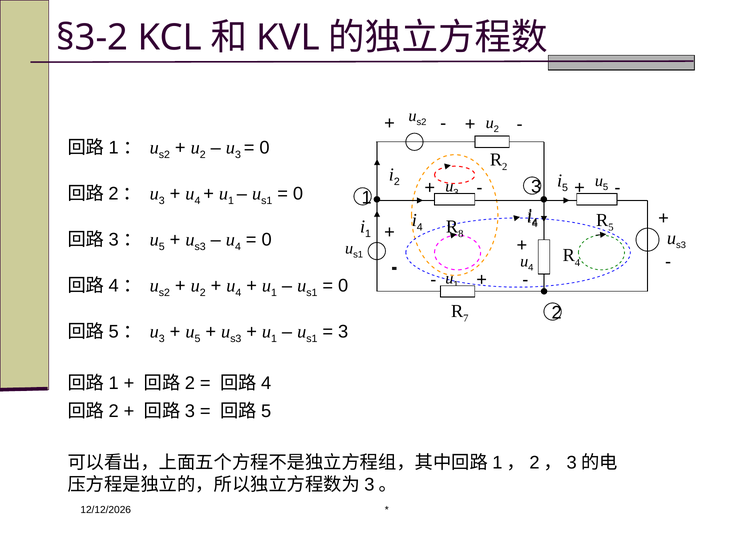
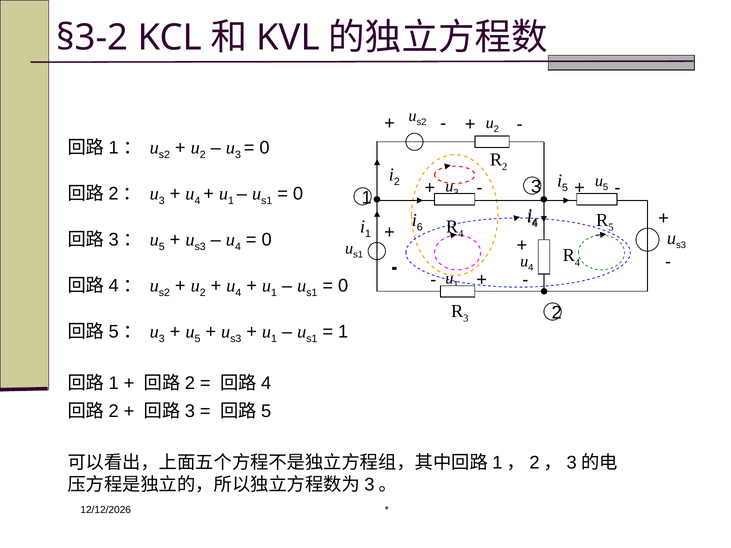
4: 4 -> 6 (420, 228)
8: 8 -> 4 (461, 234)
7: 7 -> 3 (466, 318)
3: 3 -> 1 (343, 332)
